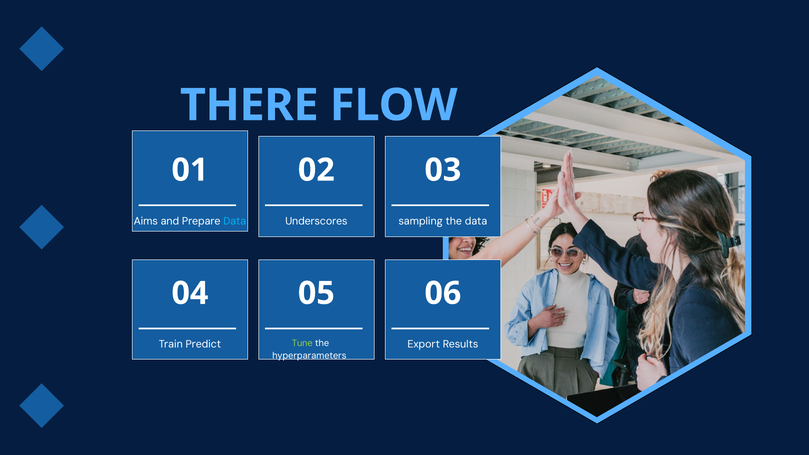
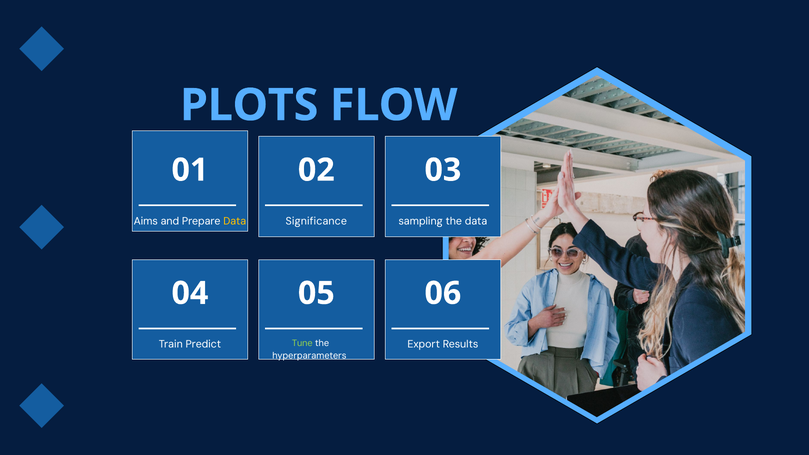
THERE: THERE -> PLOTS (249, 105)
Data colour: light blue -> yellow (235, 221)
Underscores: Underscores -> Significance (316, 221)
